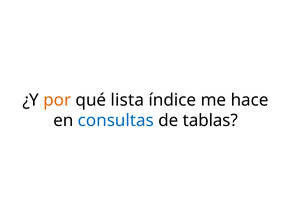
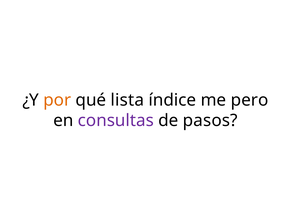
hace: hace -> pero (250, 100)
consultas colour: blue -> purple (116, 121)
tablas: tablas -> pasos (210, 121)
